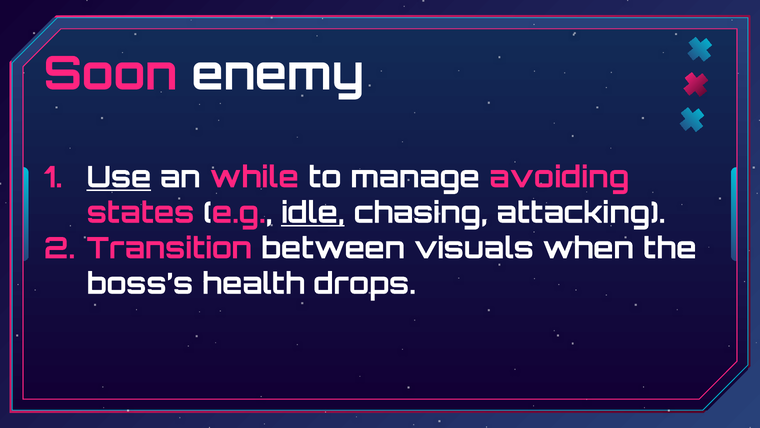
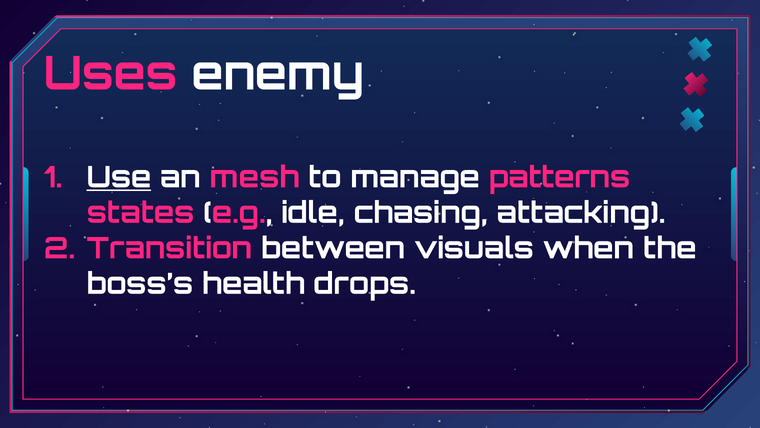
Soon: Soon -> Uses (110, 74)
while: while -> mesh (254, 177)
avoiding: avoiding -> patterns (559, 177)
idle underline: present -> none (313, 213)
